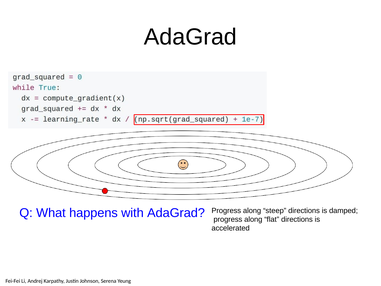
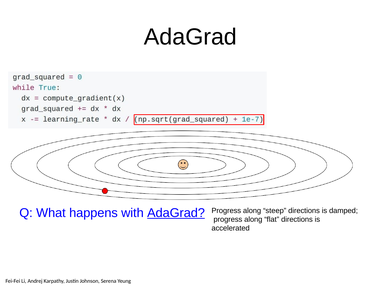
AdaGrad underline: none -> present (176, 213)
